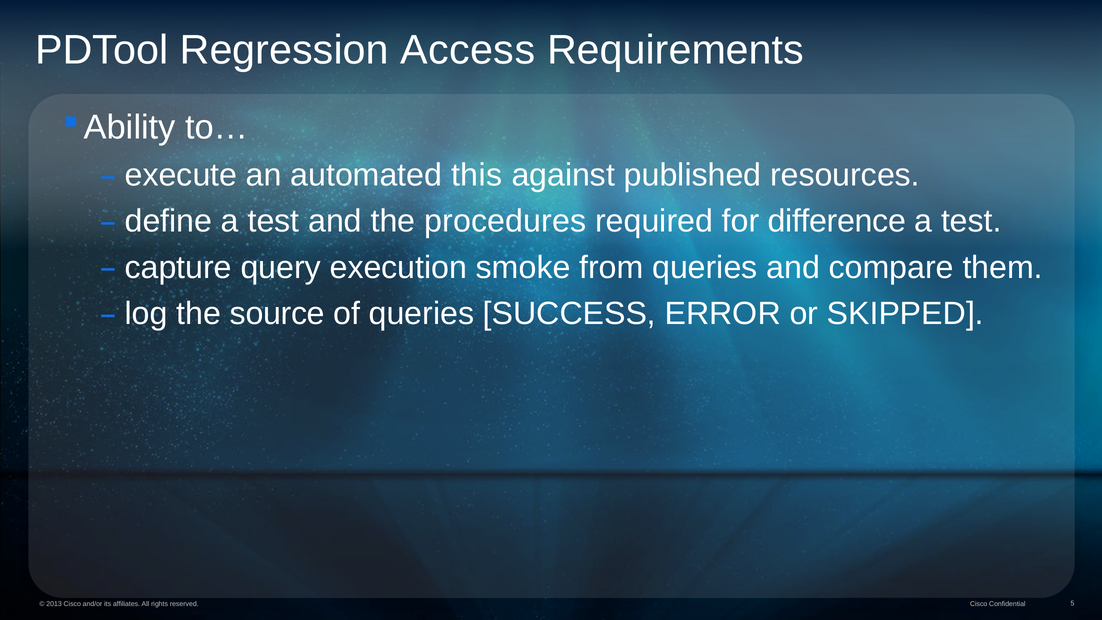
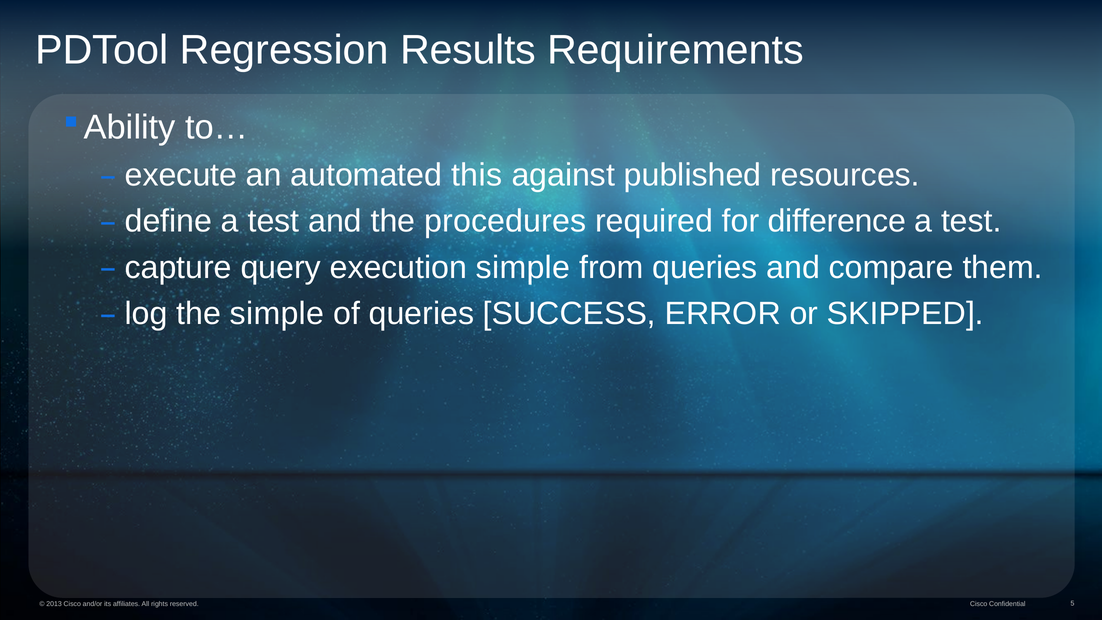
Access: Access -> Results (468, 50)
execution smoke: smoke -> simple (523, 267)
the source: source -> simple (277, 314)
